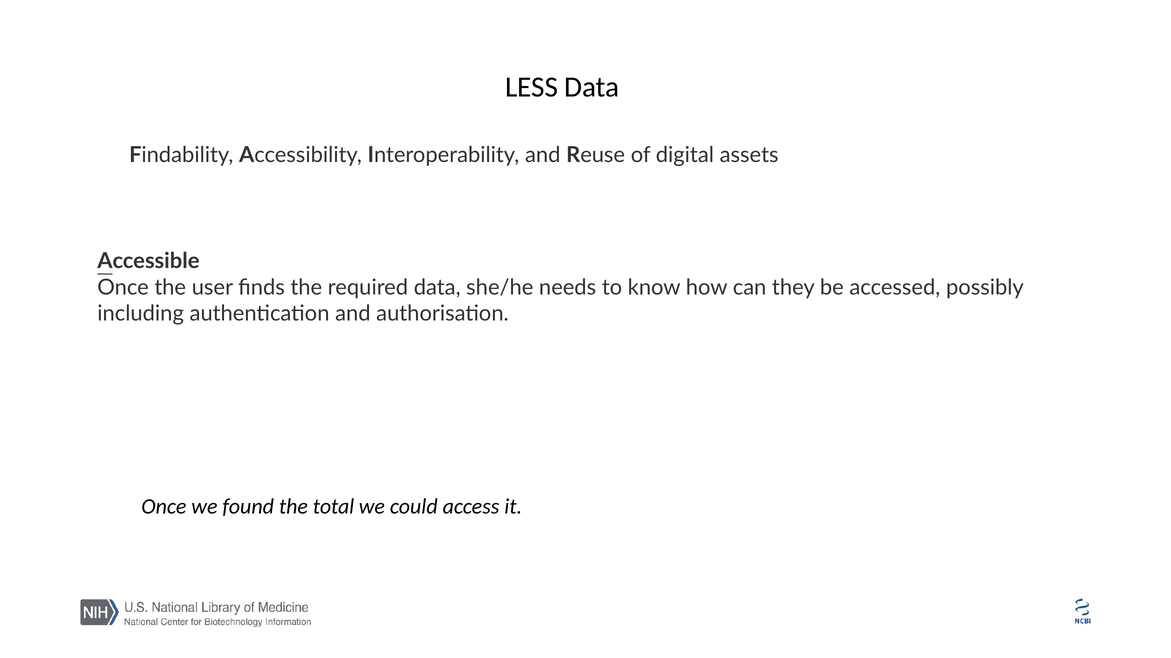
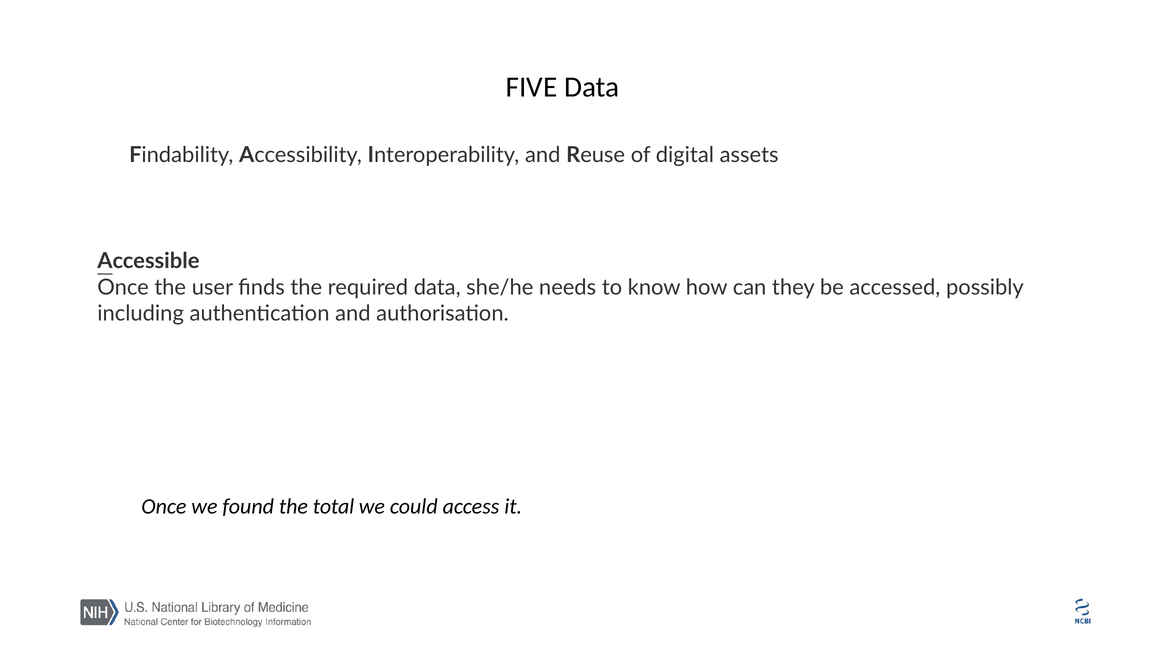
LESS: LESS -> FIVE (532, 87)
